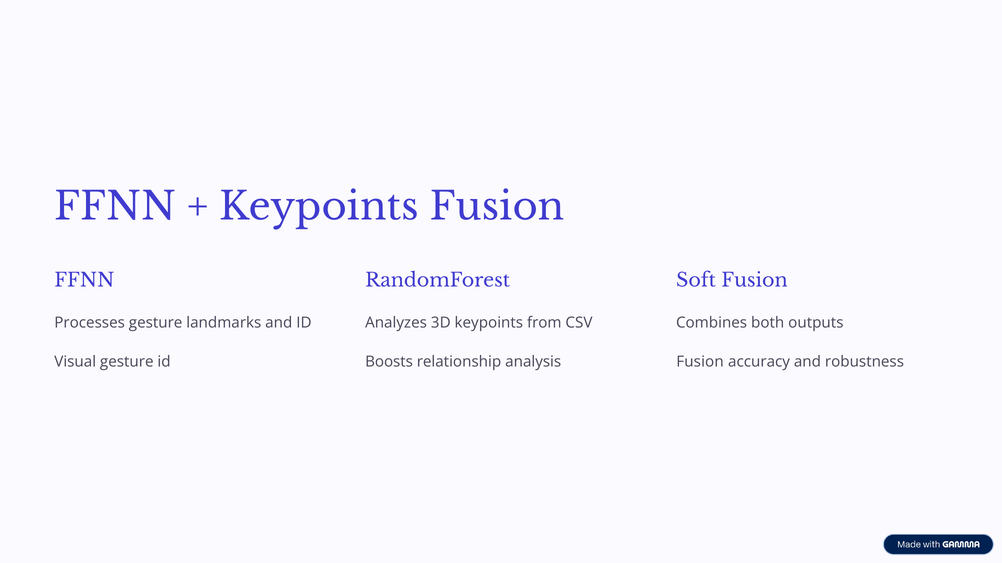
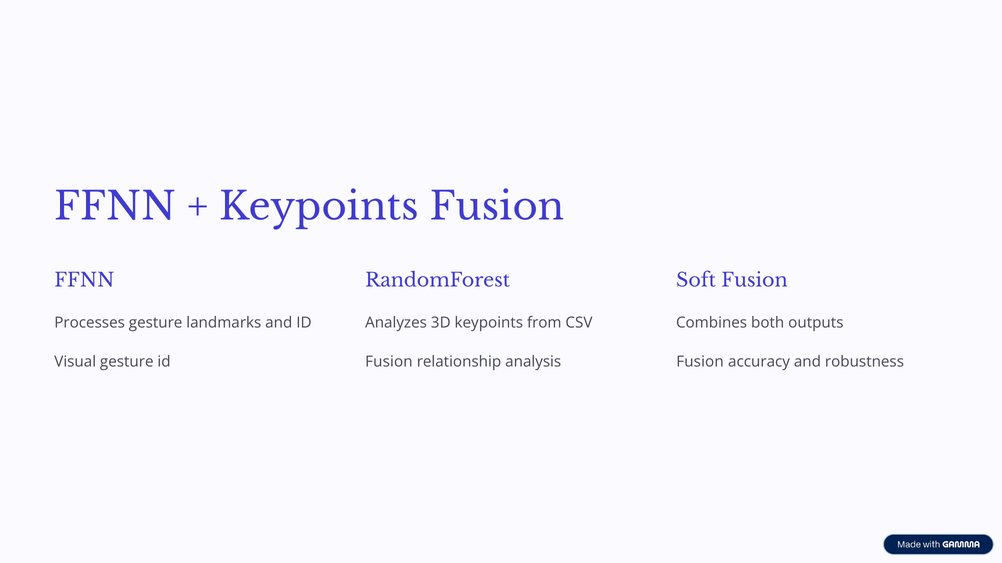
Boosts: Boosts -> Fusion (389, 362)
